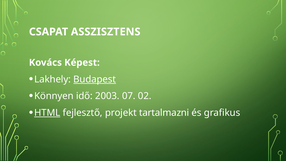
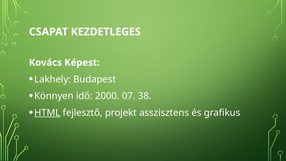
ASSZISZTENS: ASSZISZTENS -> KEZDETLEGES (106, 32)
Budapest underline: present -> none (95, 79)
2003: 2003 -> 2000 (107, 96)
02: 02 -> 38 (145, 96)
tartalmazni: tartalmazni -> asszisztens (164, 113)
